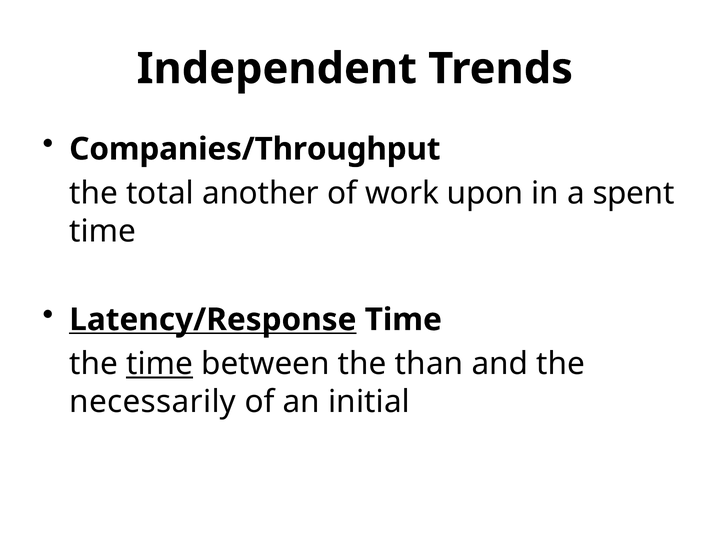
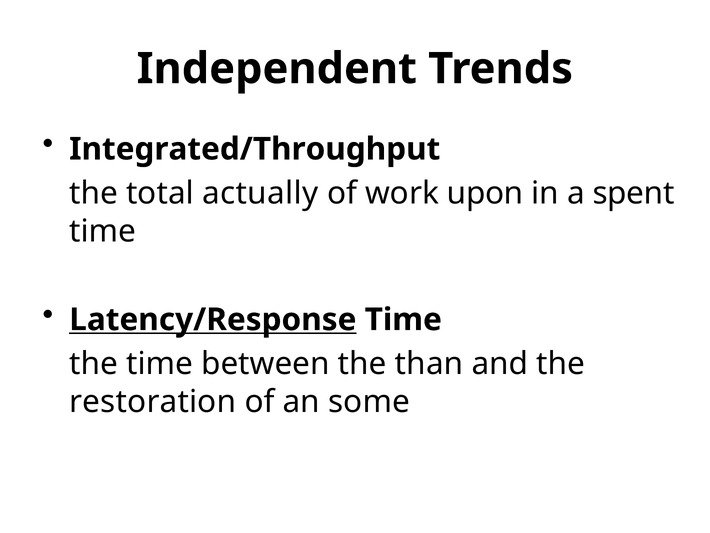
Companies/Throughput: Companies/Throughput -> Integrated/Throughput (255, 149)
another: another -> actually (260, 193)
time underline: present -> none (160, 364)
necessarily: necessarily -> restoration (153, 401)
initial: initial -> some (369, 401)
